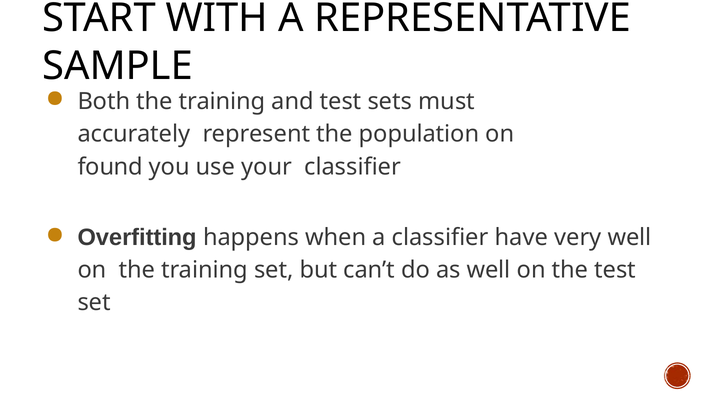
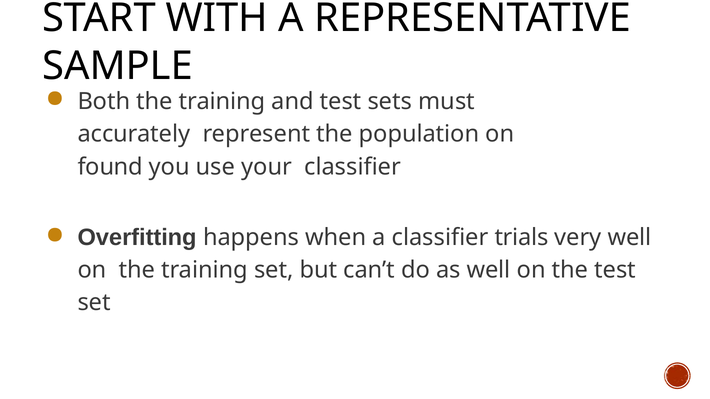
have: have -> trials (522, 238)
